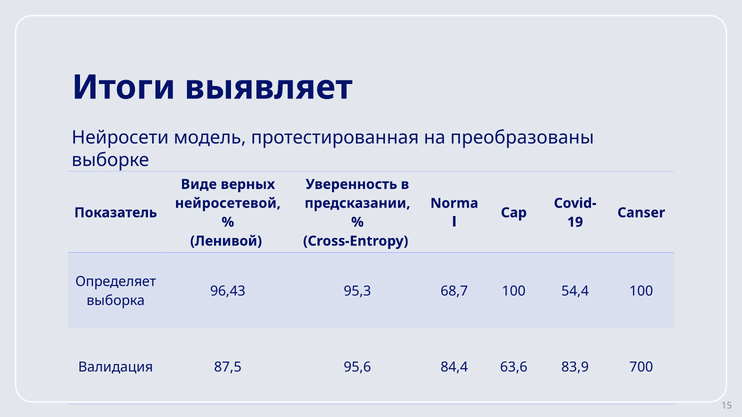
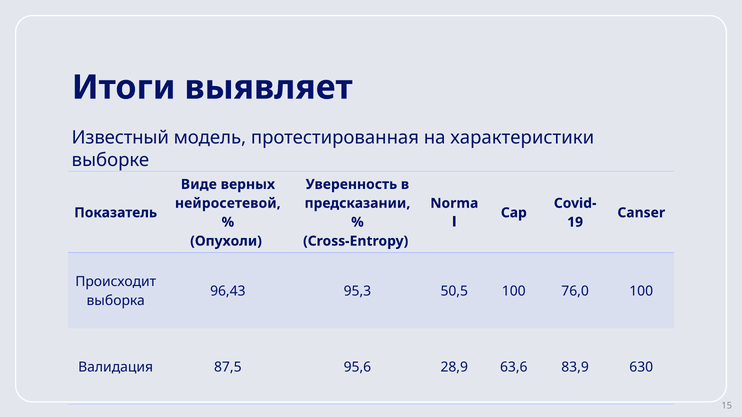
Нейросети: Нейросети -> Известный (120, 138)
преобразованы: преобразованы -> характеристики (522, 138)
Ленивой: Ленивой -> Опухоли (226, 241)
Определяет: Определяет -> Происходит (116, 282)
68,7: 68,7 -> 50,5 (454, 291)
54,4: 54,4 -> 76,0 (575, 291)
84,4: 84,4 -> 28,9 (454, 367)
700: 700 -> 630 (641, 367)
